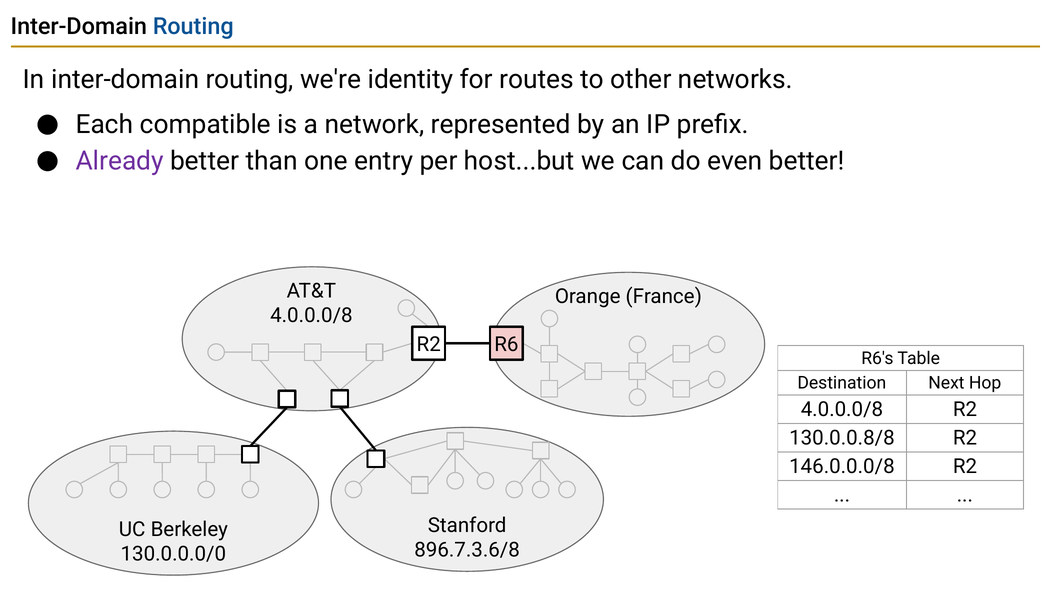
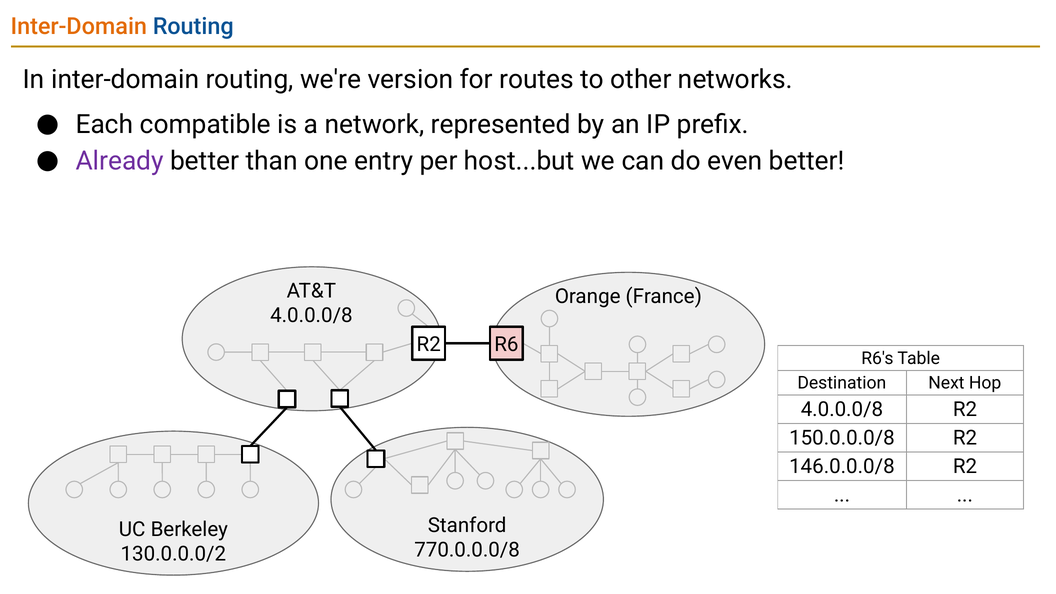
Inter-Domain colour: black -> orange (79, 26)
identity: identity -> version (410, 79)
130.0.0.8/8: 130.0.0.8/8 -> 150.0.0.0/8 (842, 438)
896.7.3.6/8: 896.7.3.6/8 -> 770.0.0.0/8 (467, 550)
130.0.0.0/0: 130.0.0.0/0 -> 130.0.0.0/2 (173, 554)
